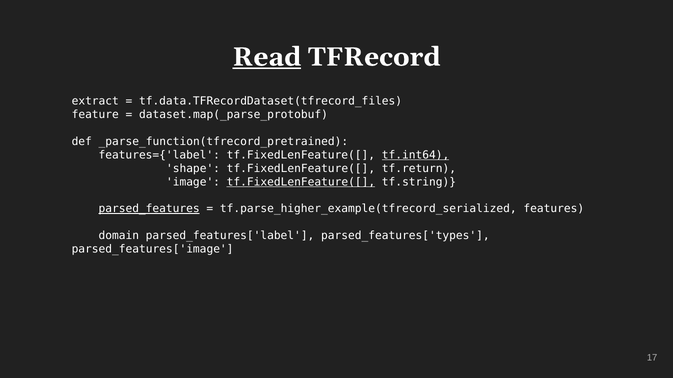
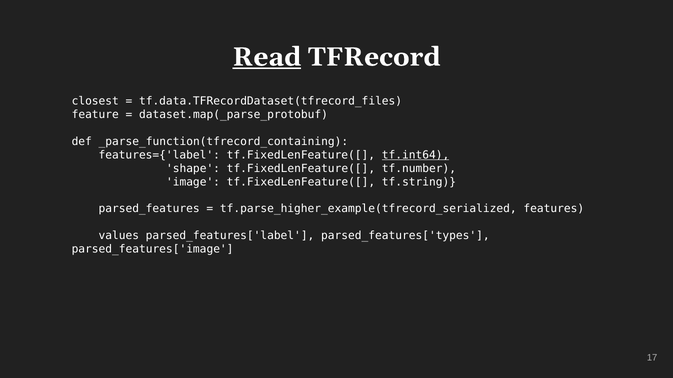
extract: extract -> closest (95, 101)
_parse_function(tfrecord_pretrained: _parse_function(tfrecord_pretrained -> _parse_function(tfrecord_containing (223, 142)
tf.return: tf.return -> tf.number (419, 169)
tf.FixedLenFeature([ underline: present -> none (301, 182)
parsed_features underline: present -> none (149, 209)
domain: domain -> values (119, 236)
